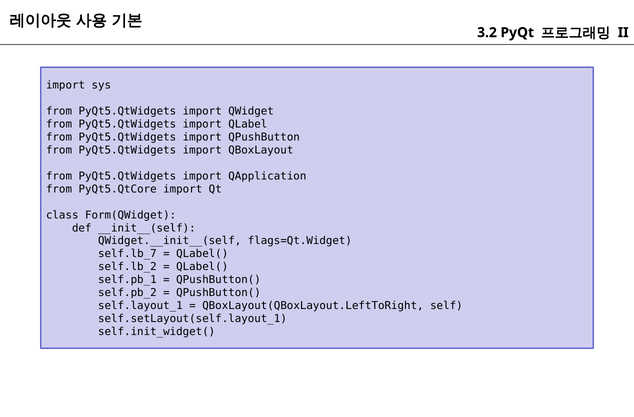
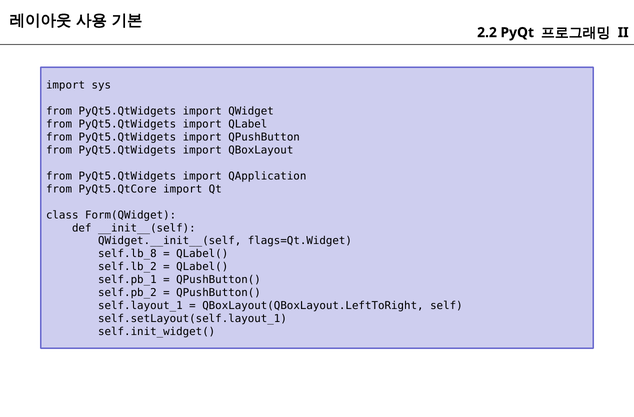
3.2: 3.2 -> 2.2 (487, 32)
self.lb_7: self.lb_7 -> self.lb_8 (127, 254)
